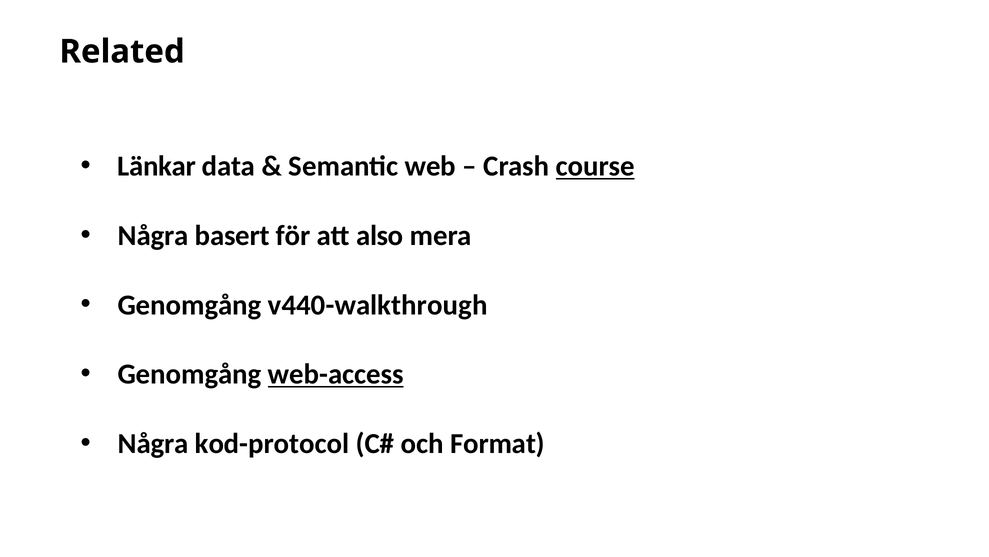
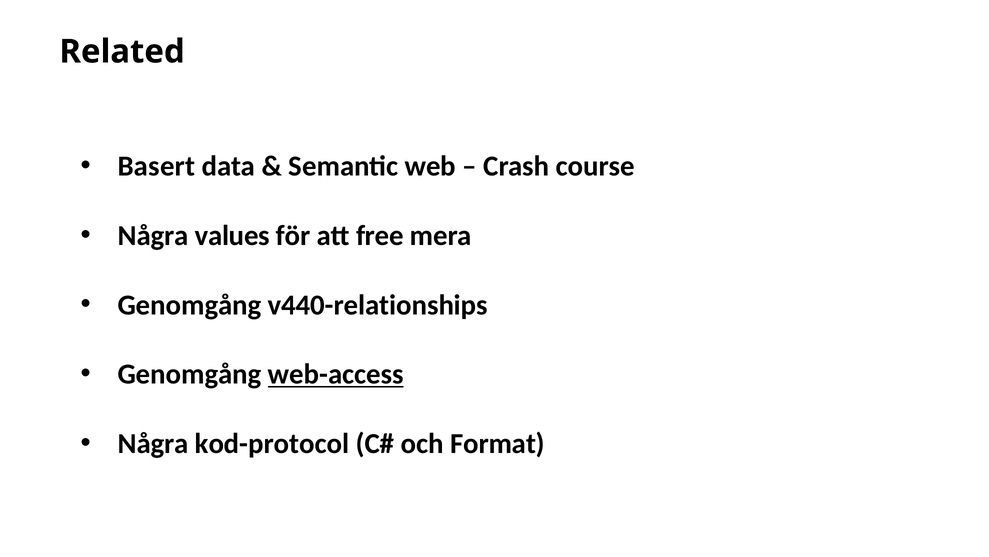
Länkar: Länkar -> Basert (156, 166)
course underline: present -> none (595, 166)
basert: basert -> values (232, 235)
also: also -> free (380, 235)
v440-walkthrough: v440-walkthrough -> v440-relationships (378, 305)
